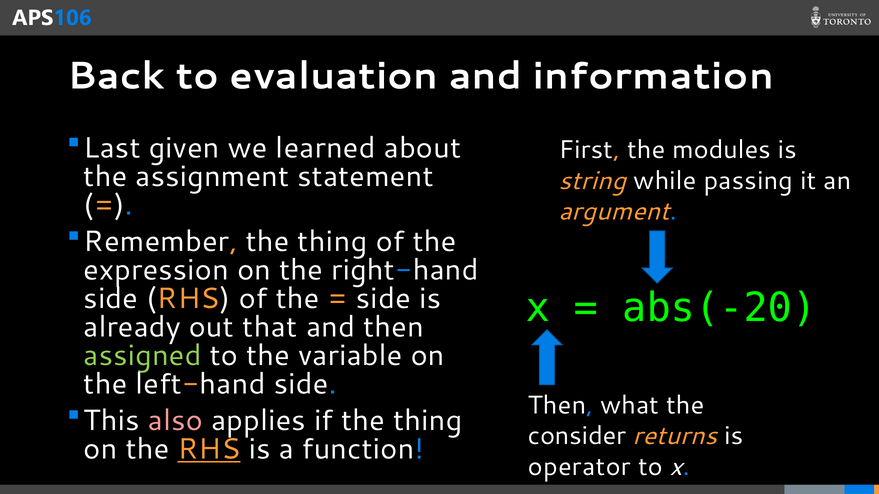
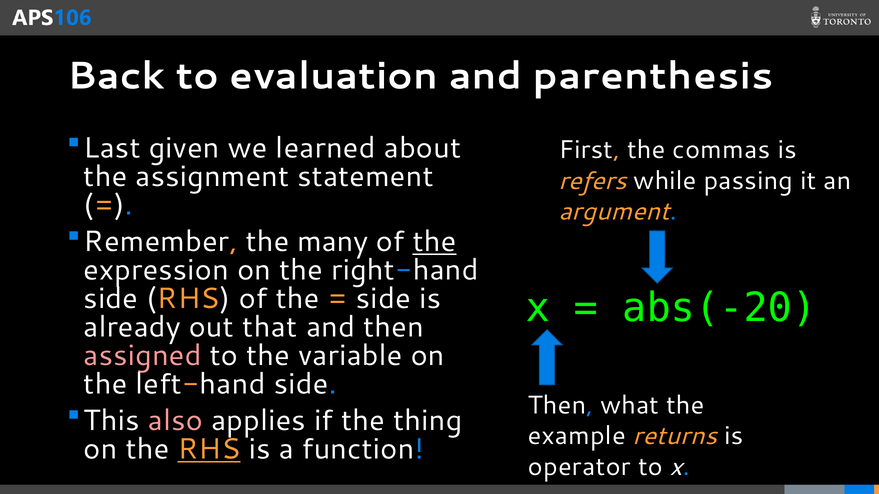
information: information -> parenthesis (653, 76)
modules: modules -> commas (721, 150)
string: string -> refers (593, 181)
Remember the thing: thing -> many (333, 242)
the underline: none -> present (435, 242)
assigned colour: light green -> pink (143, 356)
consider: consider -> example (577, 436)
